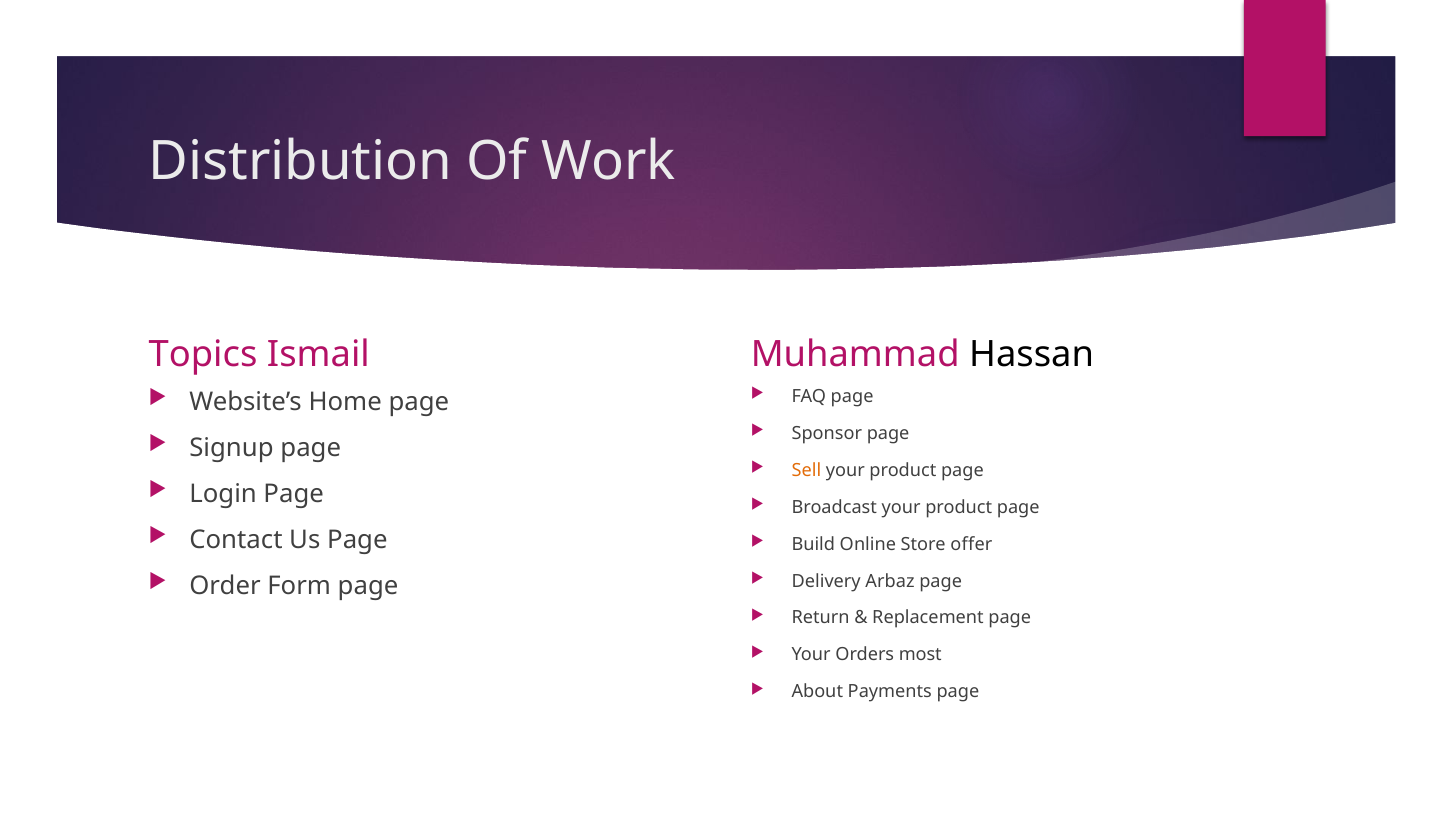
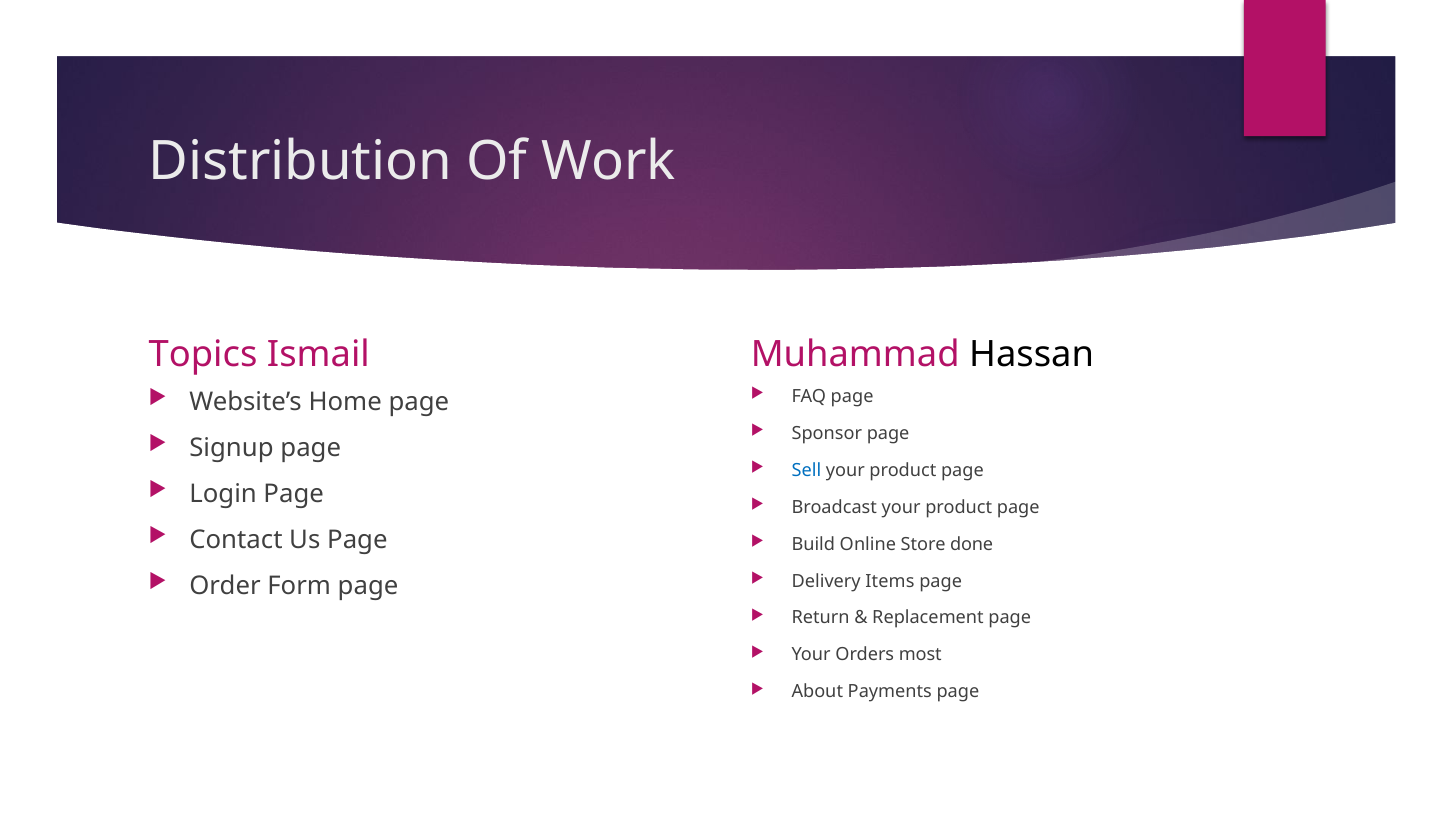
Sell colour: orange -> blue (806, 470)
offer: offer -> done (972, 544)
Arbaz: Arbaz -> Items (890, 581)
